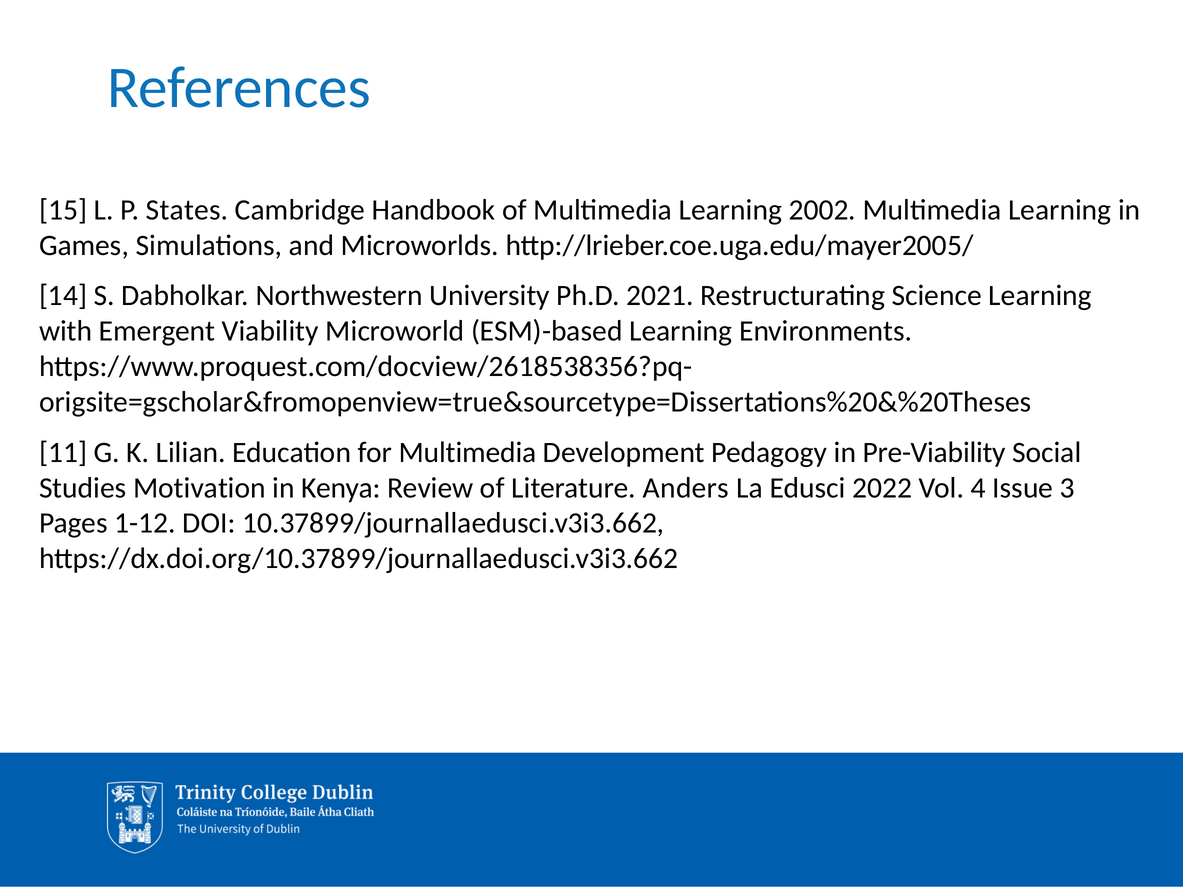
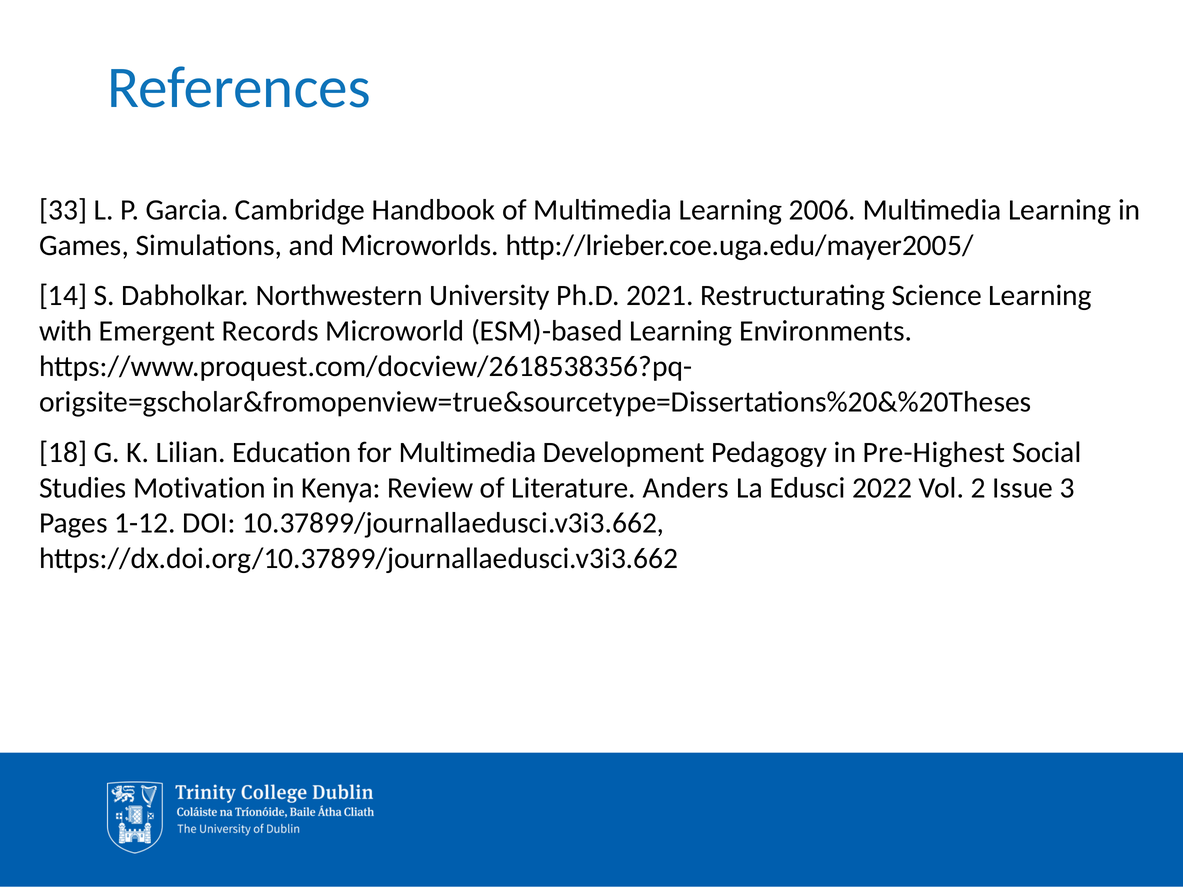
15: 15 -> 33 (63, 210)
States: States -> Garcia (187, 210)
2002: 2002 -> 2006 (822, 210)
Viability: Viability -> Records (270, 331)
11: 11 -> 18 (63, 452)
Pre-Viability: Pre-Viability -> Pre-Highest (934, 452)
4: 4 -> 2 (978, 488)
